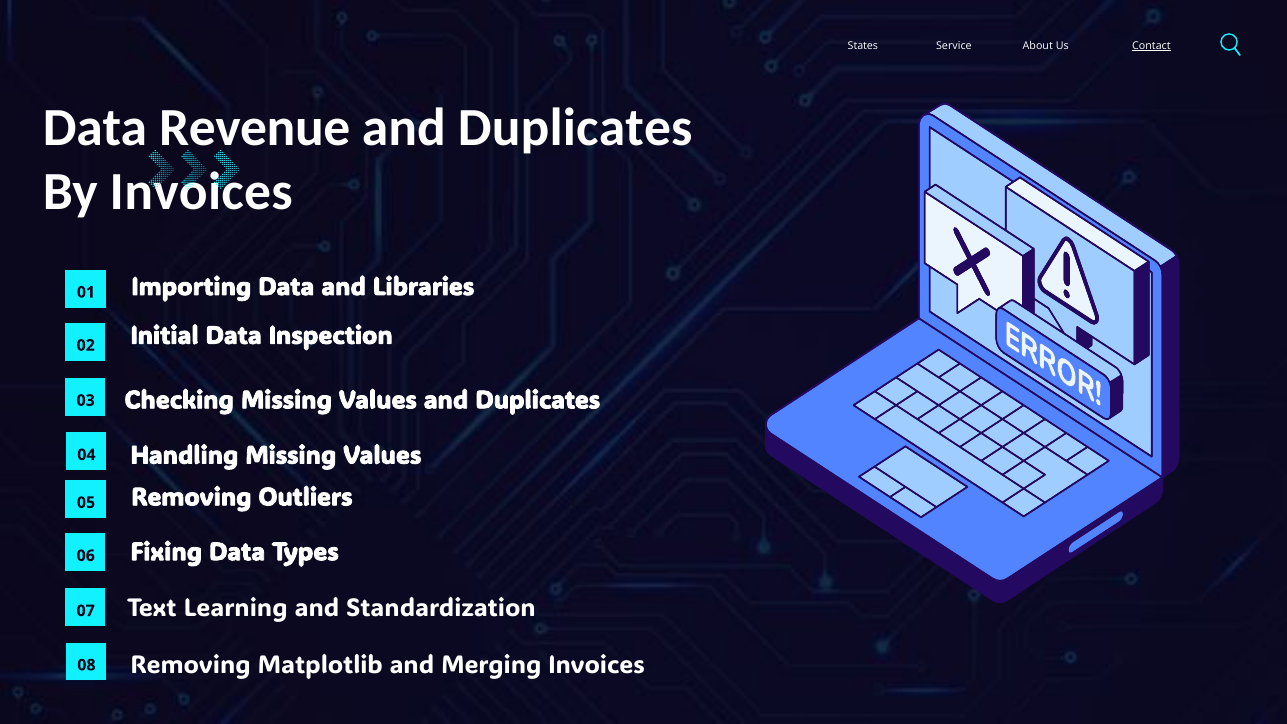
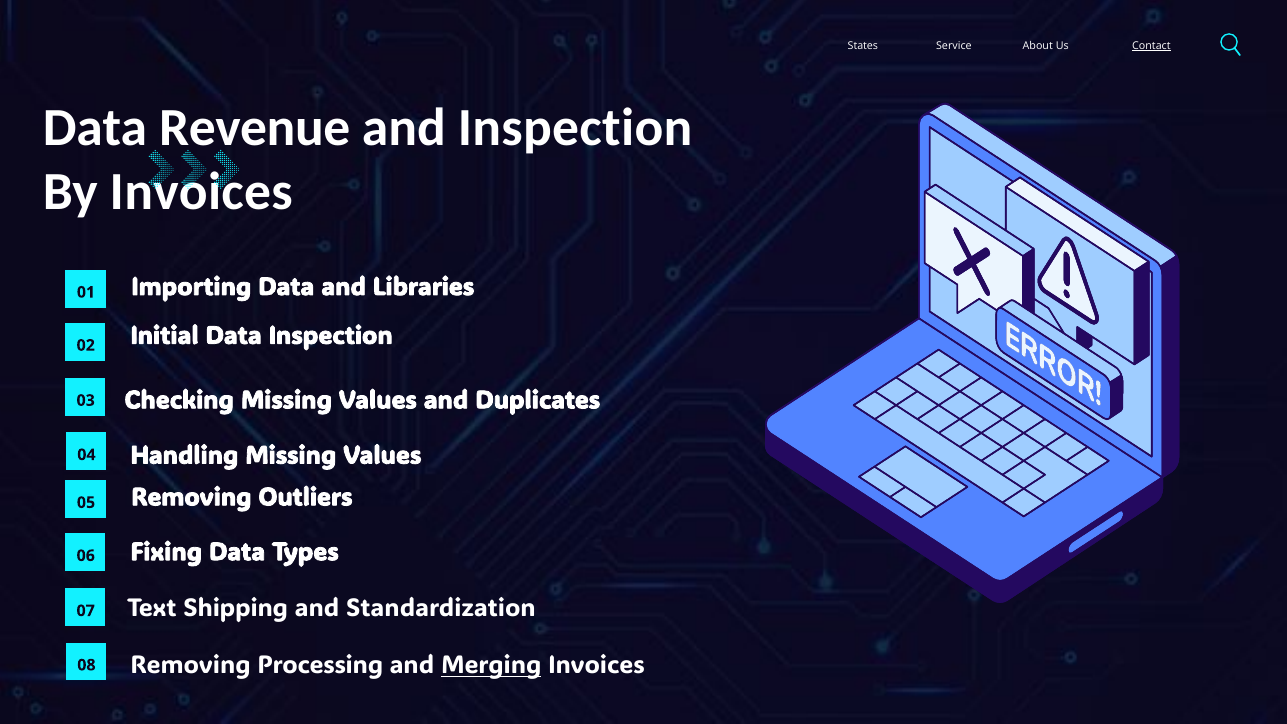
Duplicates: Duplicates -> Inspection (575, 128)
Learning: Learning -> Shipping (236, 608)
Matplotlib: Matplotlib -> Processing (320, 666)
Merging underline: none -> present (491, 666)
